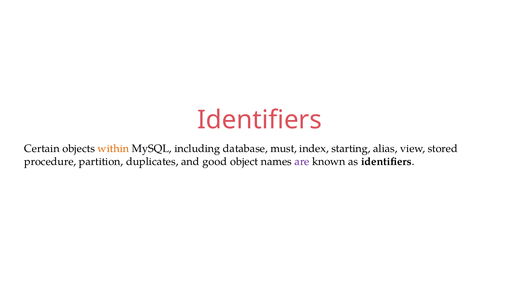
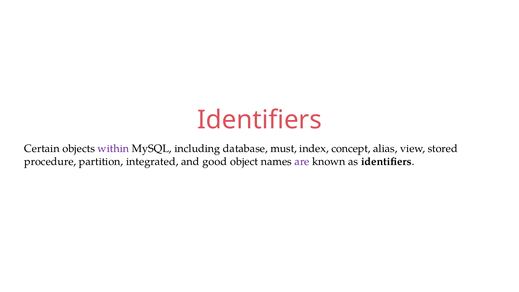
within colour: orange -> purple (113, 149)
starting: starting -> concept (351, 149)
duplicates: duplicates -> integrated (152, 162)
